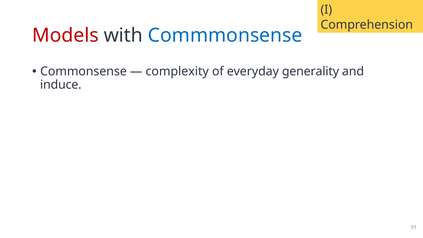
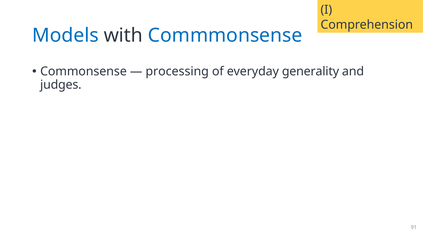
Models colour: red -> blue (65, 36)
complexity: complexity -> processing (177, 72)
induce: induce -> judges (61, 85)
